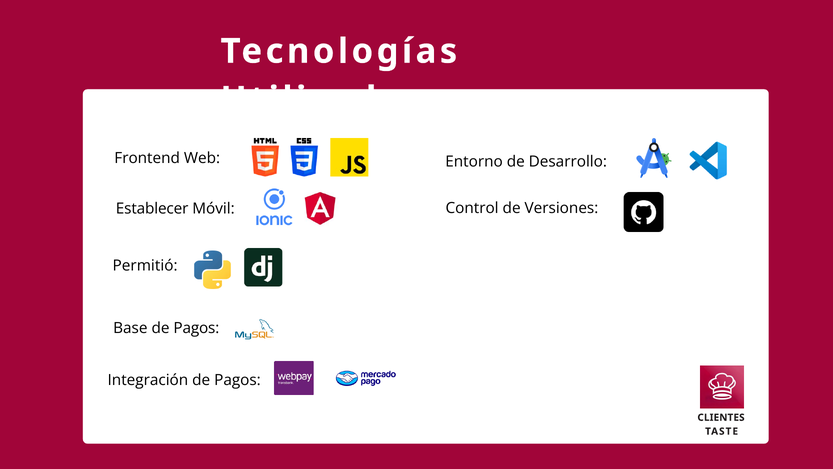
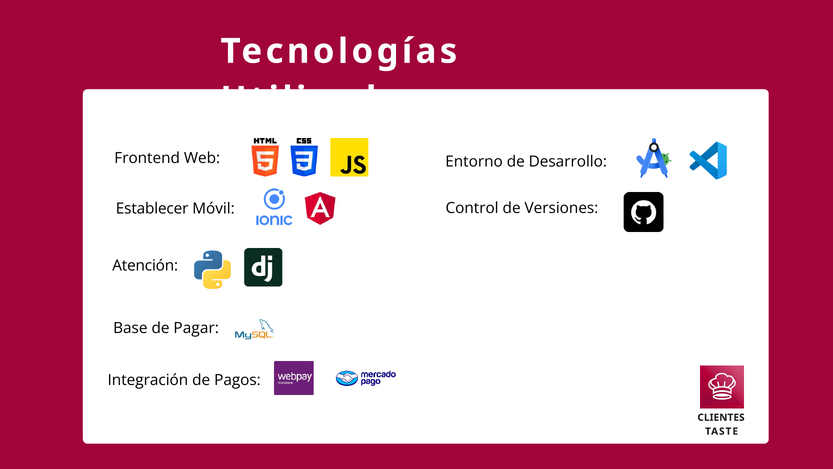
Permitió: Permitió -> Atención (145, 266)
Base de Pagos: Pagos -> Pagar (196, 328)
